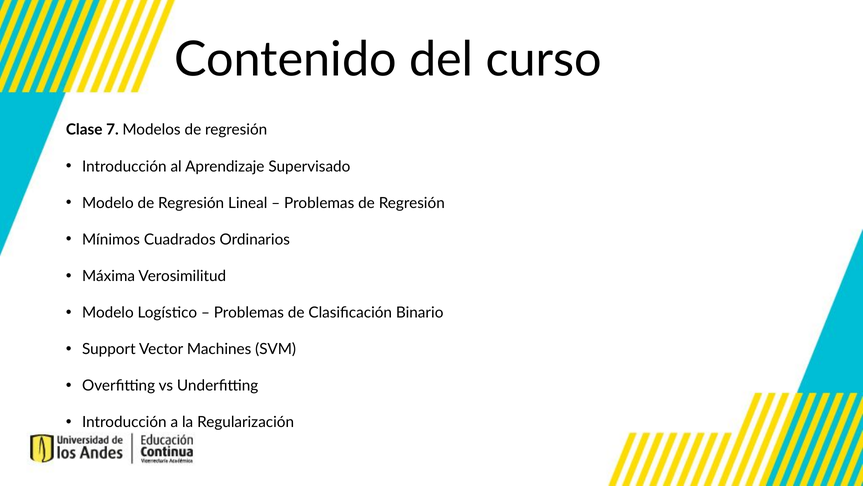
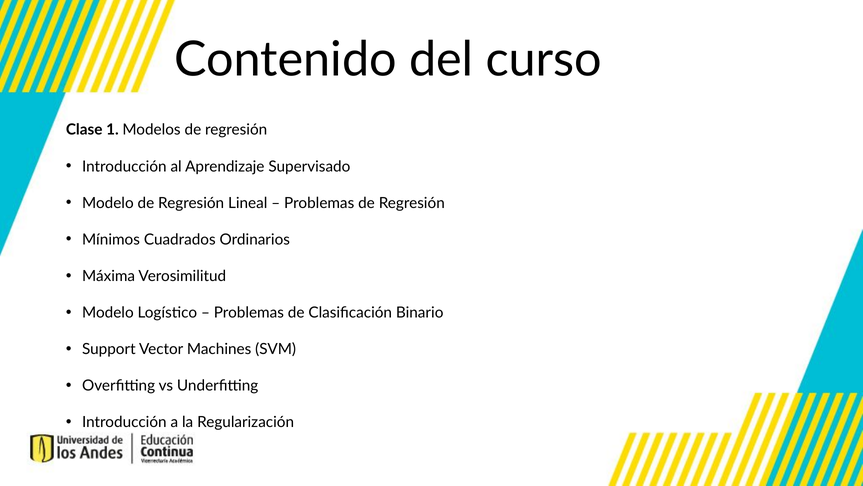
7: 7 -> 1 (112, 130)
